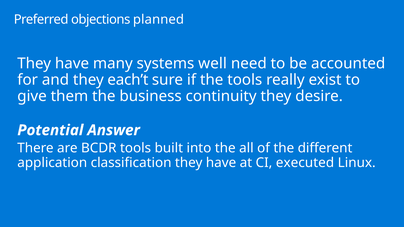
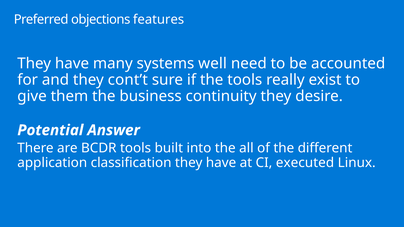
planned: planned -> features (159, 20)
each’t: each’t -> cont’t (128, 80)
